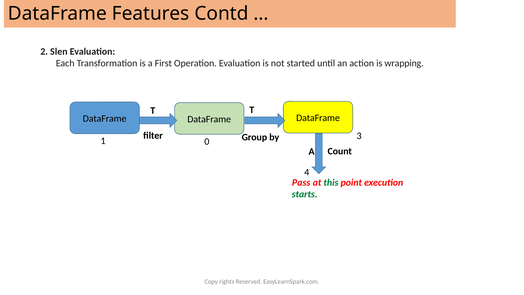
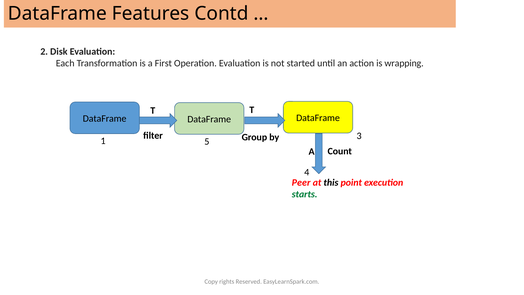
Slen: Slen -> Disk (59, 51)
0: 0 -> 5 (207, 142)
Pass: Pass -> Peer (301, 182)
this colour: green -> black (331, 182)
